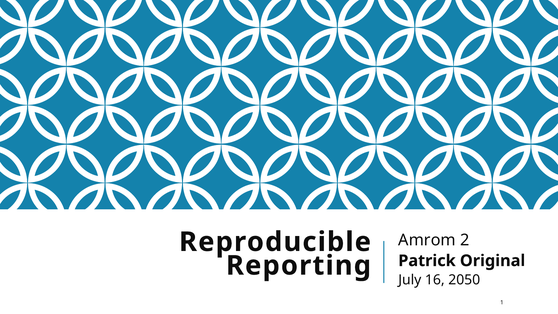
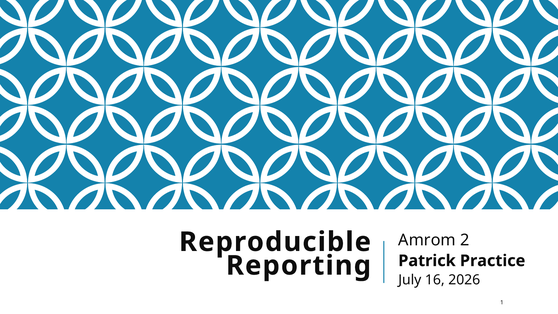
Original: Original -> Practice (493, 261)
2050: 2050 -> 2026 (464, 280)
